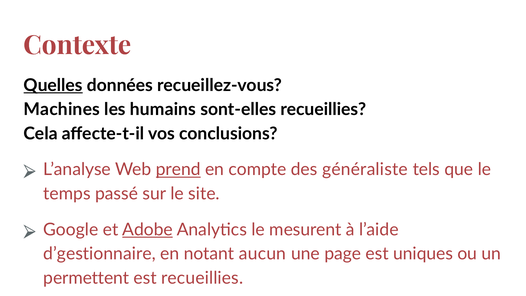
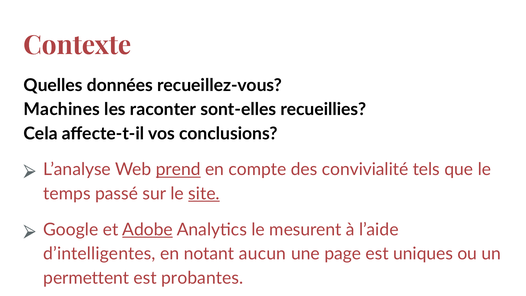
Quelles underline: present -> none (53, 85)
humains: humains -> raconter (163, 109)
généraliste: généraliste -> convivialité (365, 169)
site underline: none -> present (204, 194)
d’gestionnaire: d’gestionnaire -> d’intelligentes (99, 254)
est recueillies: recueillies -> probantes (202, 278)
